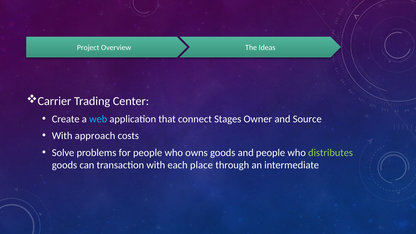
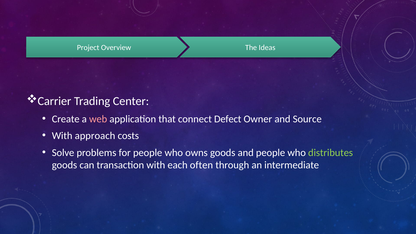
web colour: light blue -> pink (98, 119)
Stages: Stages -> Defect (228, 119)
place: place -> often (201, 165)
